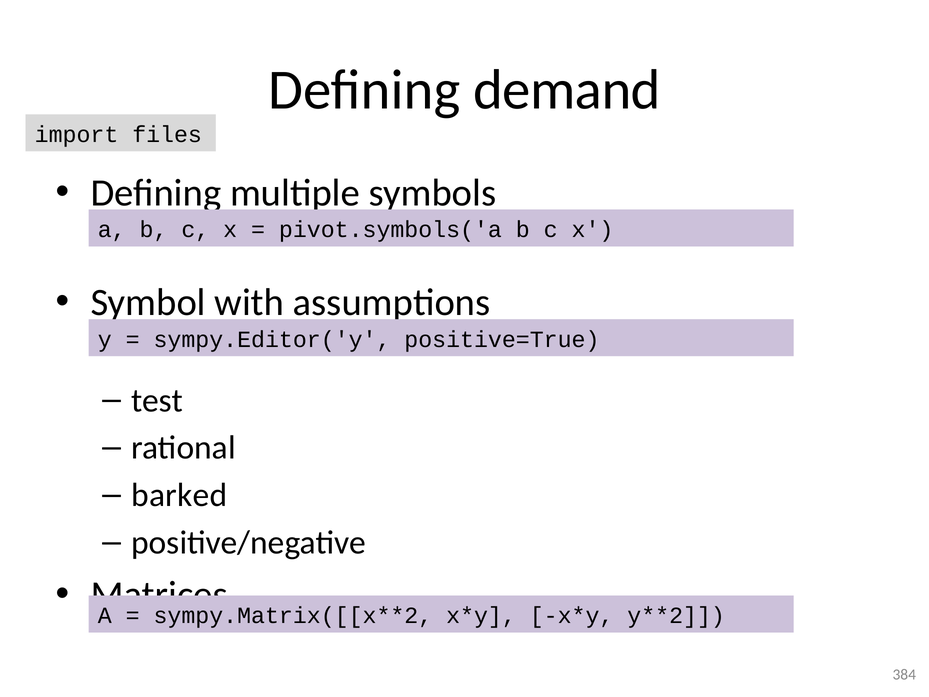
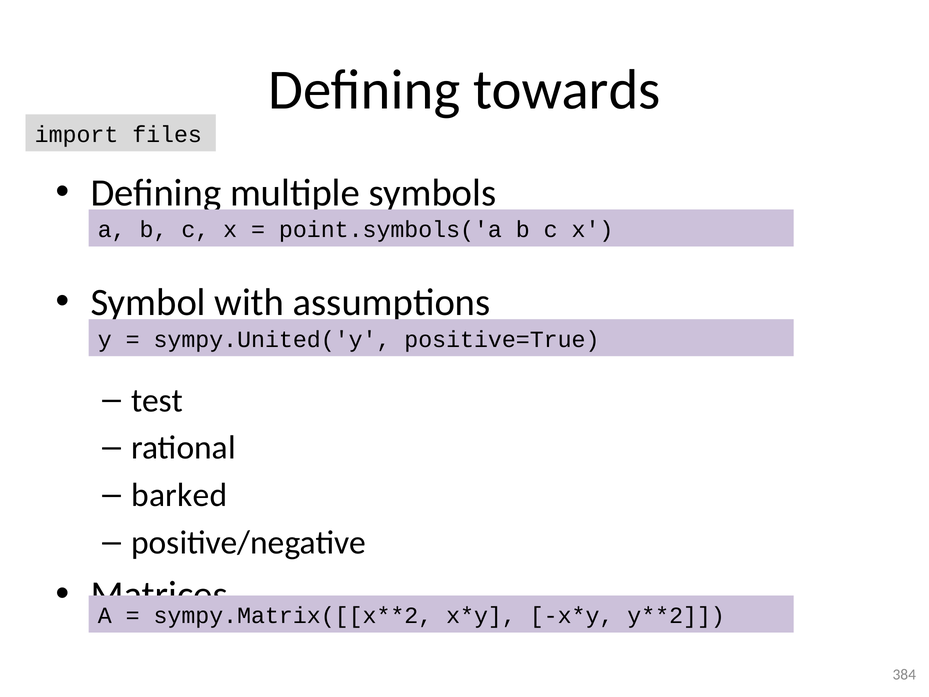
demand: demand -> towards (567, 90)
pivot.symbols('a: pivot.symbols('a -> point.symbols('a (390, 229)
sympy.Editor('y: sympy.Editor('y -> sympy.United('y (272, 339)
